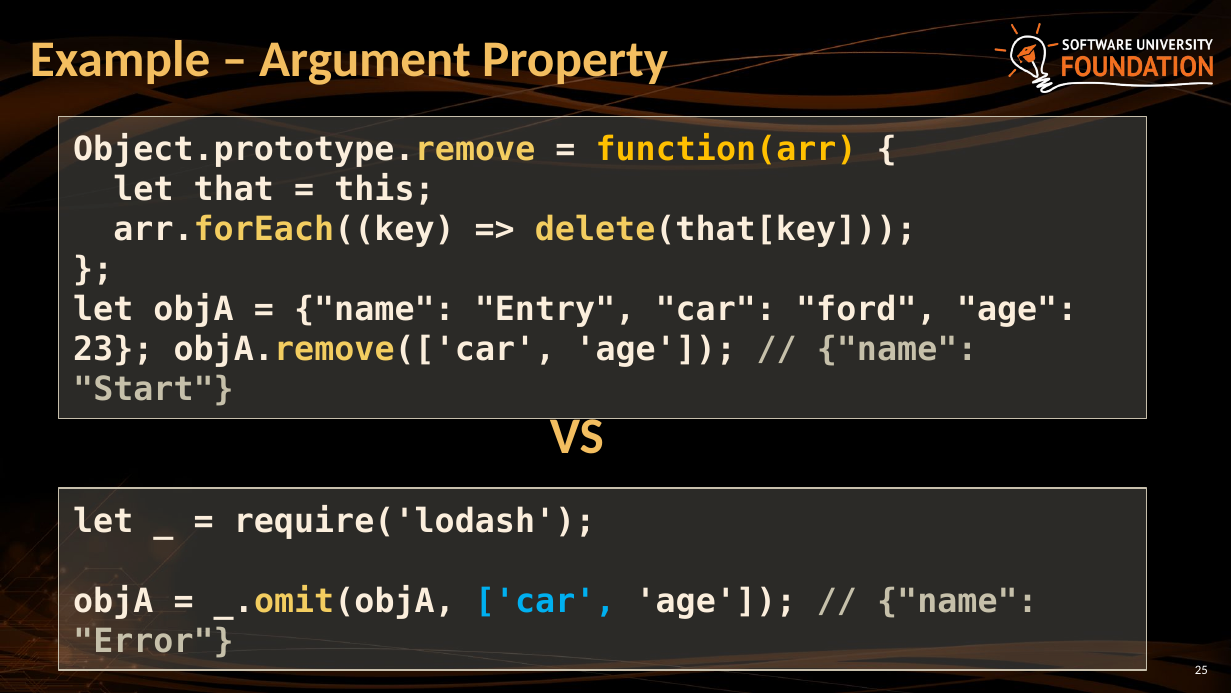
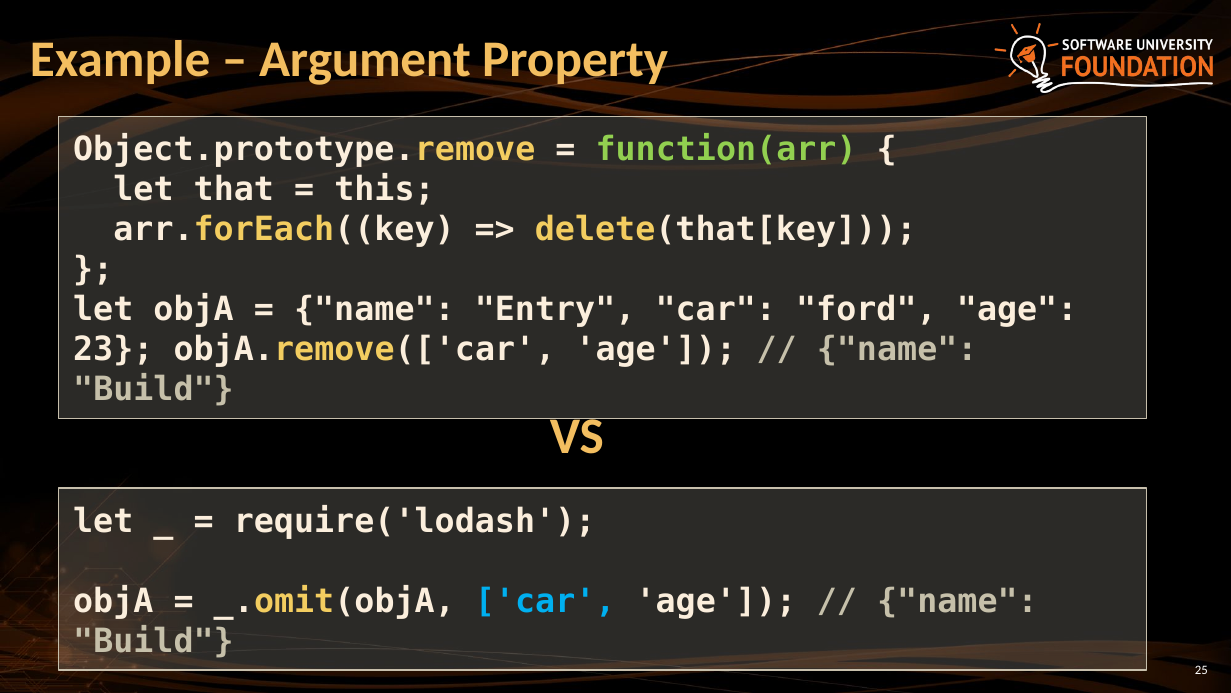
function(arr colour: yellow -> light green (726, 149)
Start: Start -> Build (153, 389)
Error: Error -> Build (153, 641)
